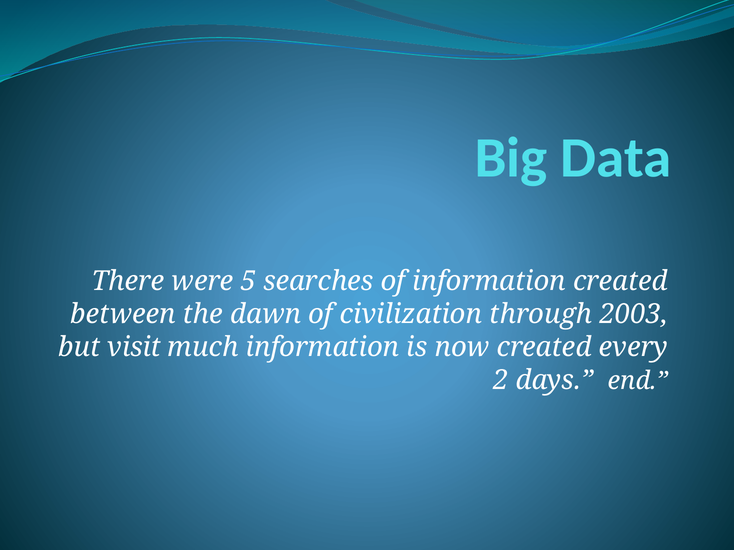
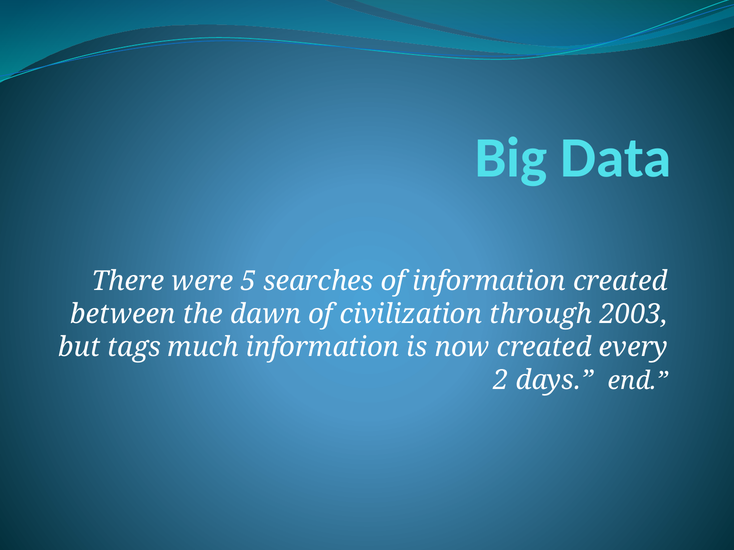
visit: visit -> tags (134, 347)
